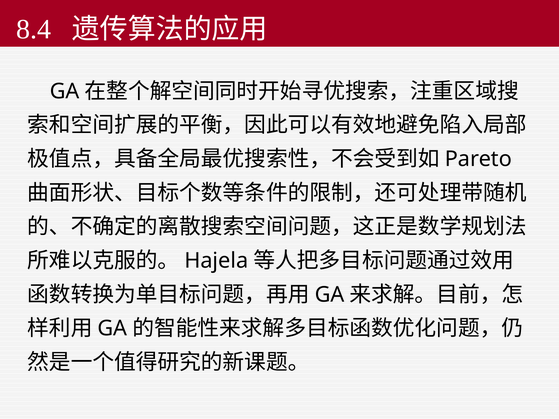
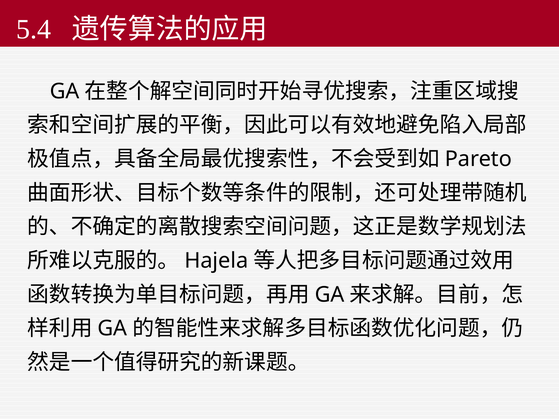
8.4: 8.4 -> 5.4 (34, 29)
